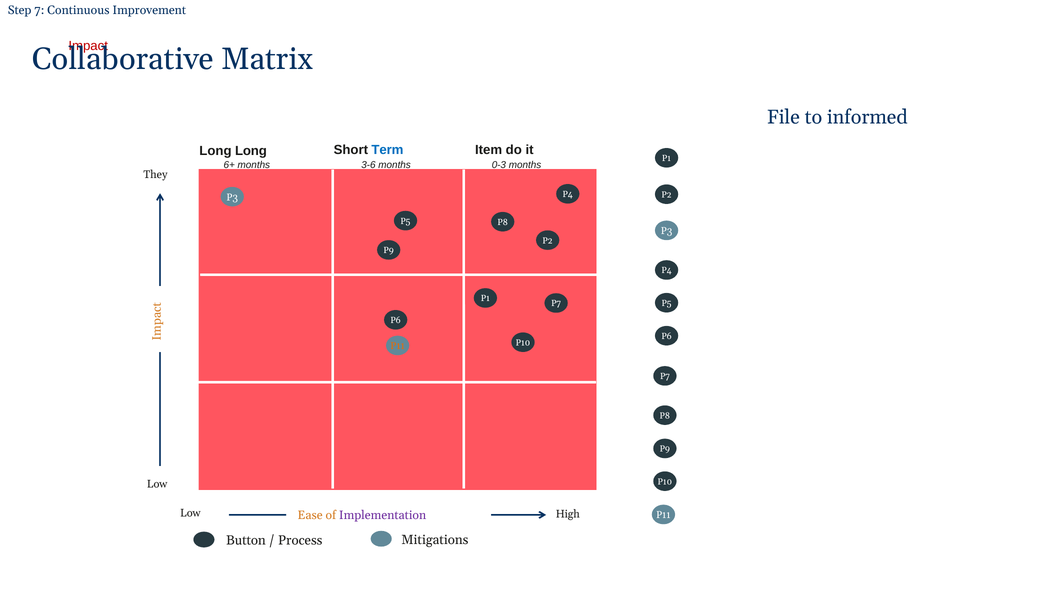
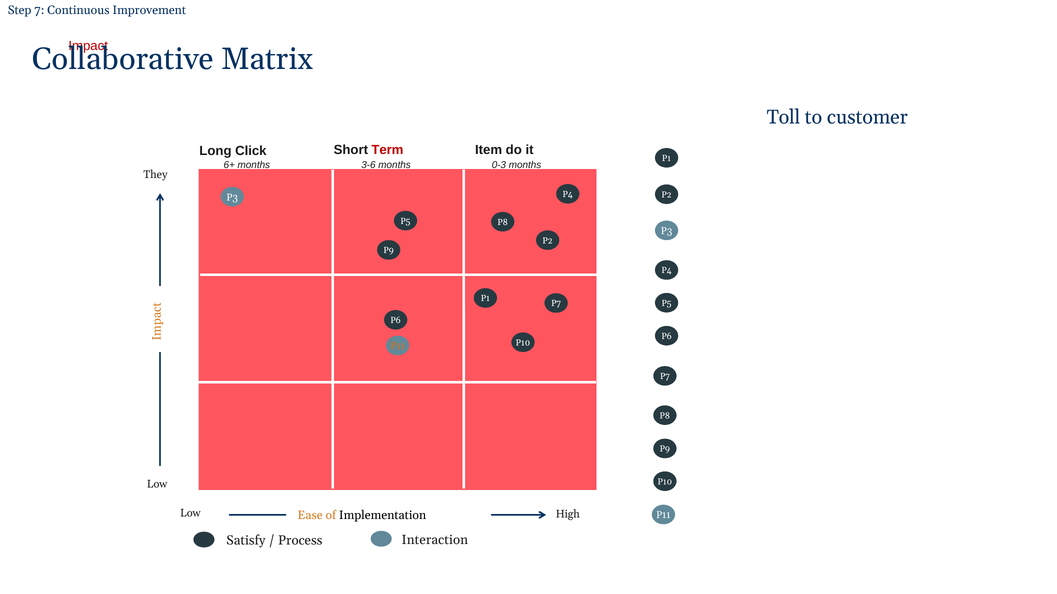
File: File -> Toll (784, 117)
informed: informed -> customer (867, 117)
Term colour: blue -> red (387, 150)
Long Long: Long -> Click (251, 151)
Implementation colour: purple -> black (383, 516)
Button: Button -> Satisfy (246, 541)
Mitigations: Mitigations -> Interaction (435, 540)
